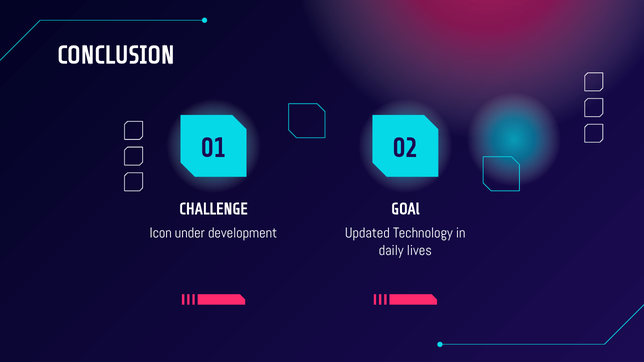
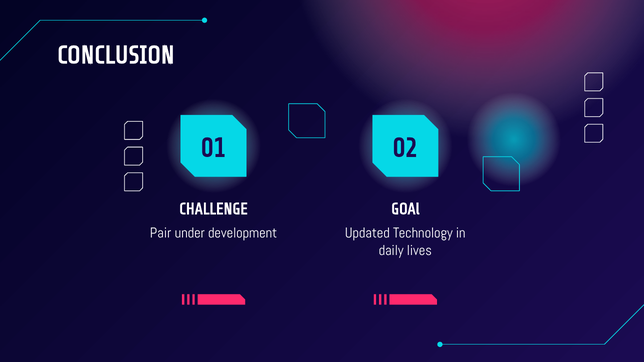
Icon: Icon -> Pair (161, 233)
